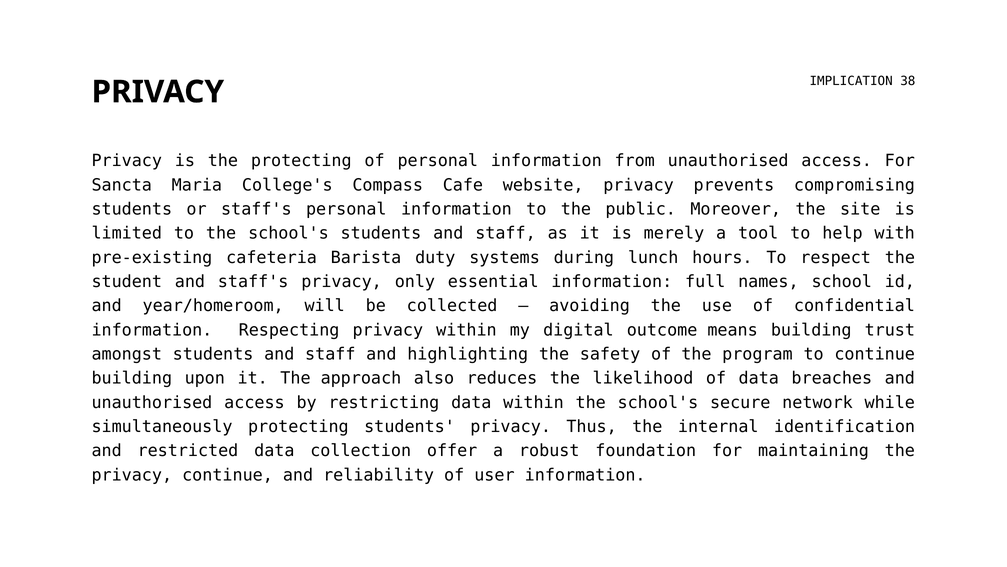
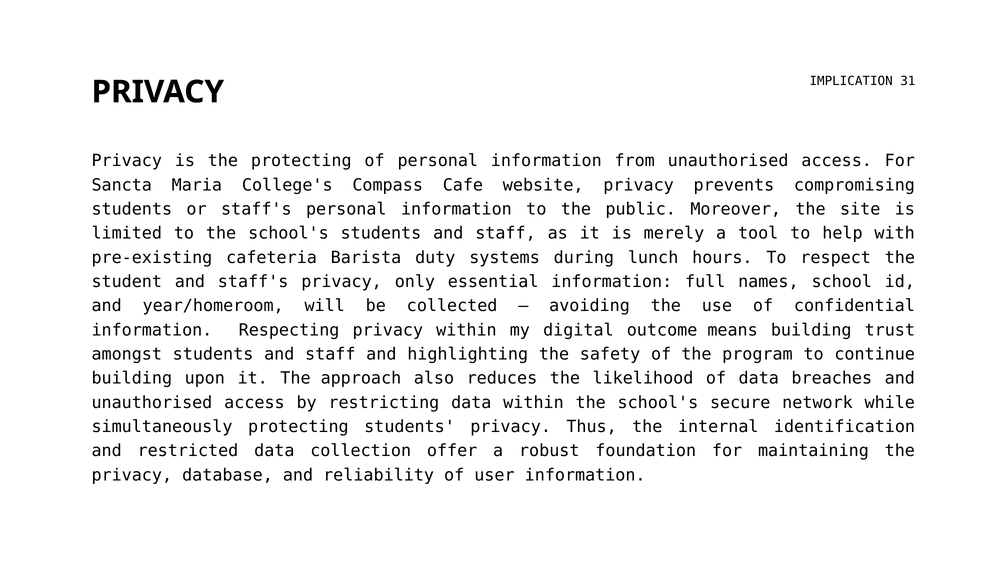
38: 38 -> 31 (908, 81)
privacy continue: continue -> database (228, 475)
